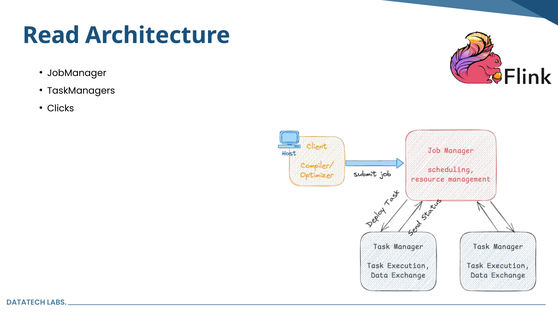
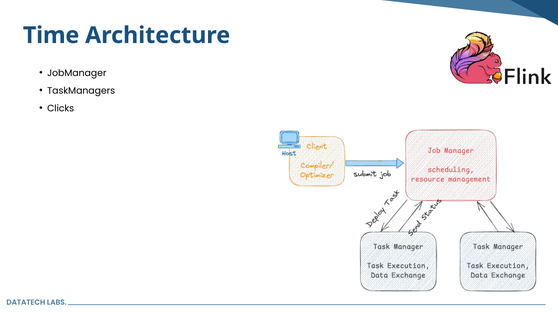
Read: Read -> Time (51, 35)
